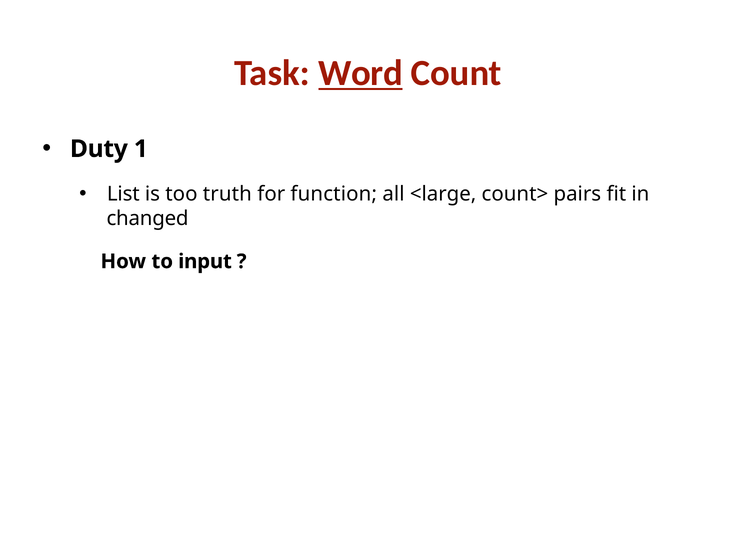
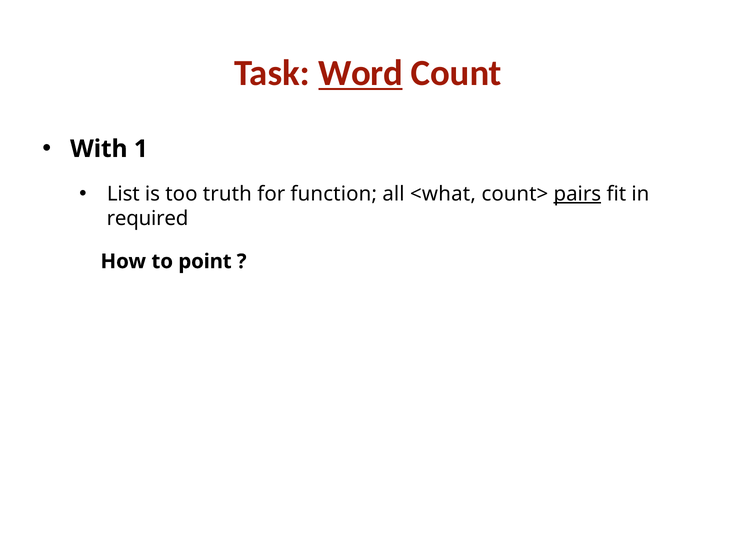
Duty: Duty -> With (99, 149)
<large: <large -> <what (443, 194)
pairs underline: none -> present (577, 194)
changed: changed -> required (148, 219)
input: input -> point (205, 261)
